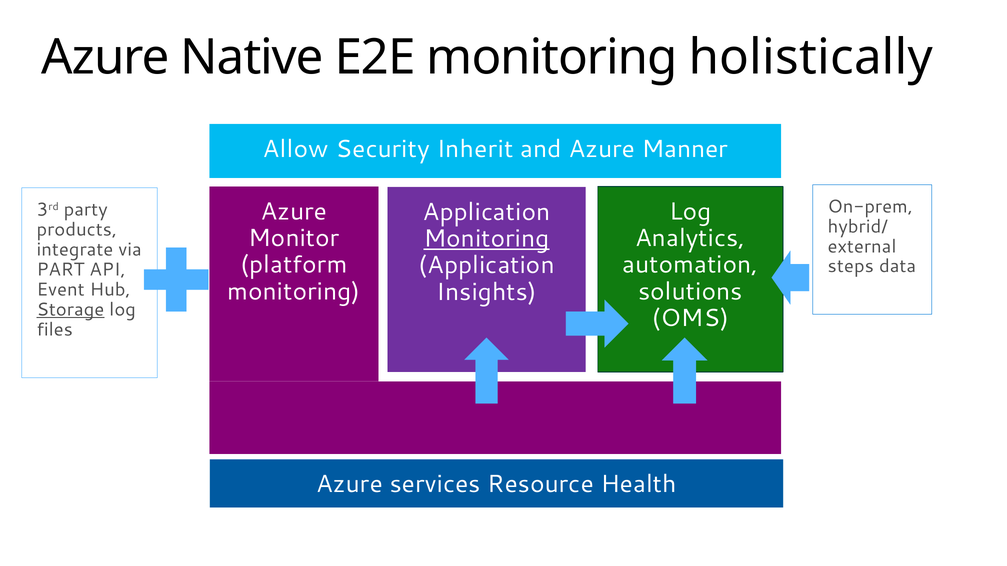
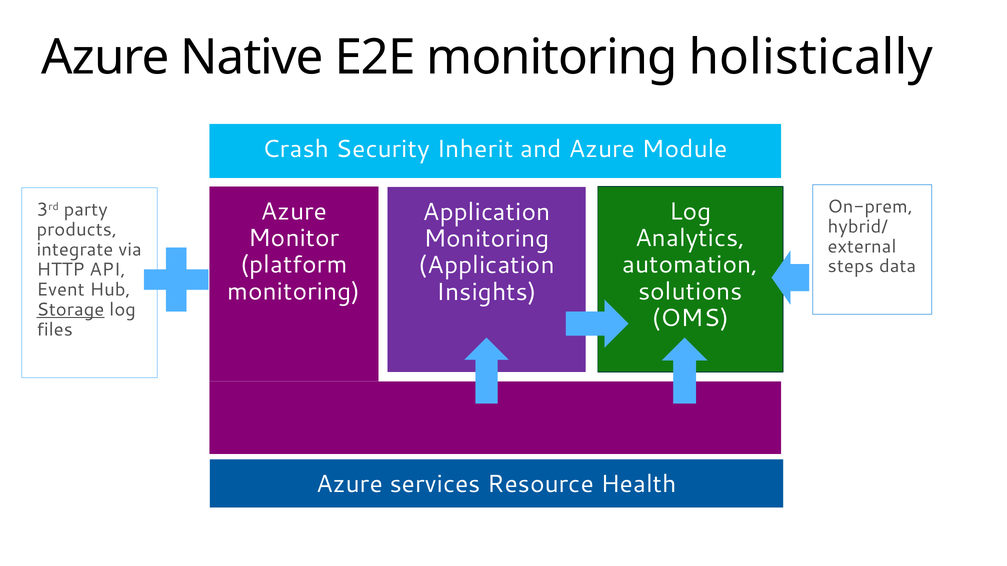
Allow: Allow -> Crash (296, 149)
Manner: Manner -> Module (685, 149)
Monitoring underline: present -> none (487, 239)
PART: PART -> HTTP (61, 270)
